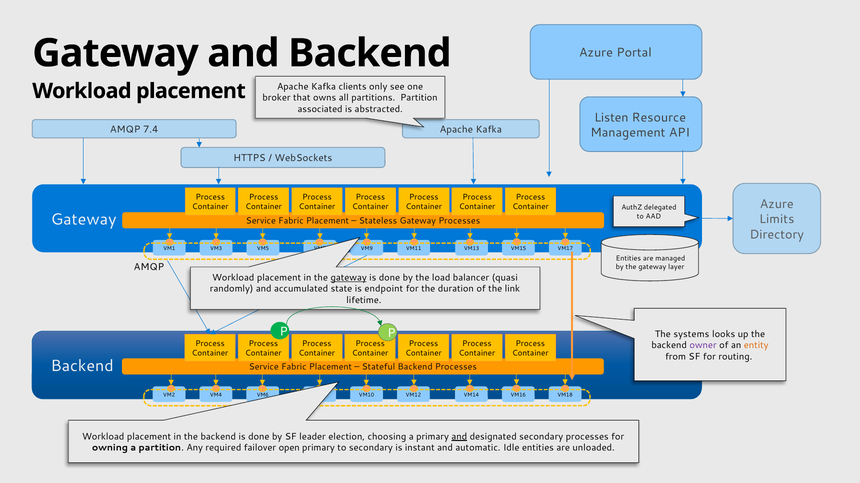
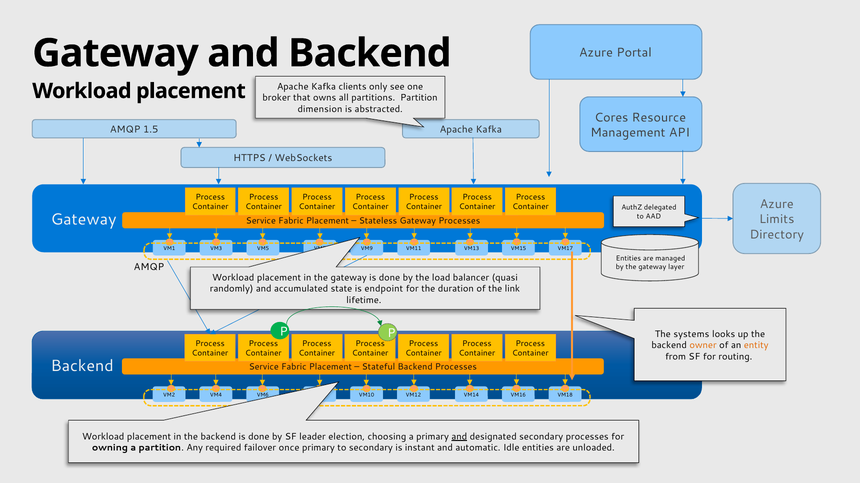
associated: associated -> dimension (320, 109)
Listen: Listen -> Cores (611, 118)
7.4: 7.4 -> 1.5 (151, 130)
gateway underline: present -> none (349, 278)
owner colour: purple -> orange (703, 346)
open: open -> once (289, 448)
